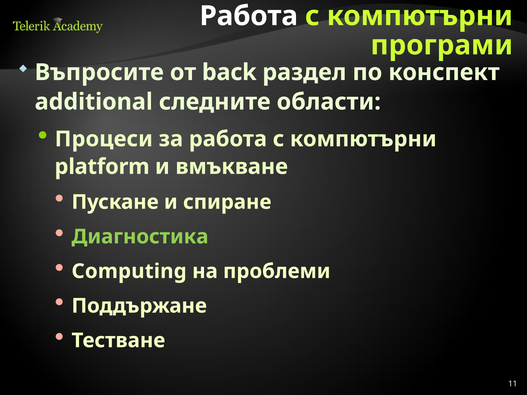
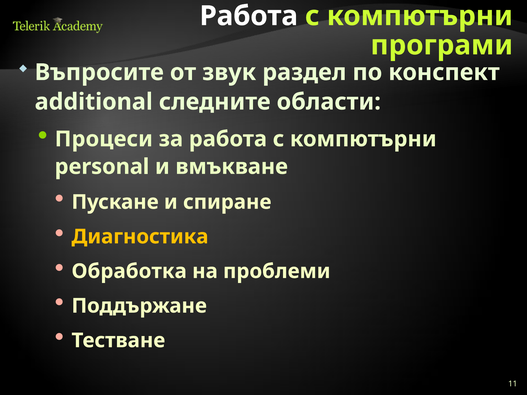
back: back -> звук (229, 72)
platform: platform -> personal (102, 167)
Диагностика colour: light green -> yellow (140, 237)
Computing: Computing -> Обработка (129, 271)
